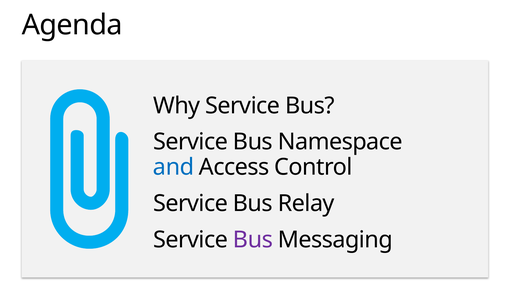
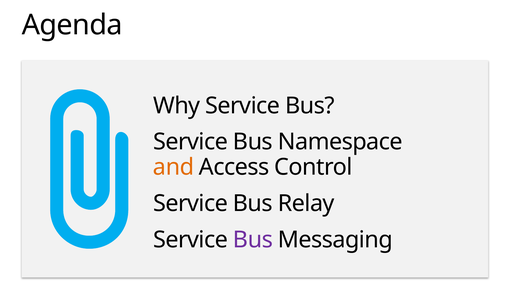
and colour: blue -> orange (174, 167)
